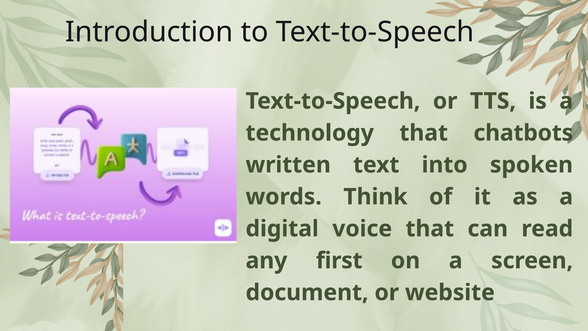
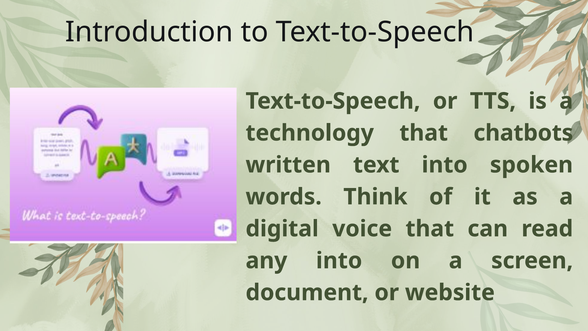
any first: first -> into (339, 260)
